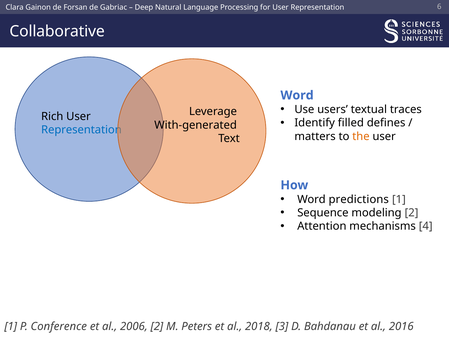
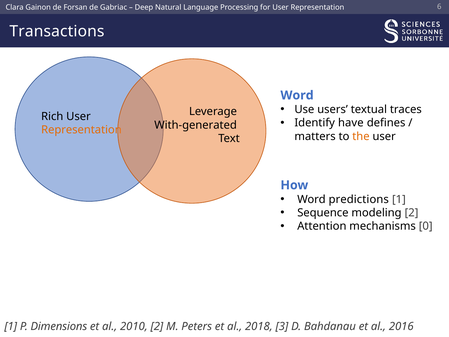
Collaborative: Collaborative -> Transactions (57, 31)
filled: filled -> have (351, 123)
Representation colour: blue -> orange (81, 130)
4: 4 -> 0 (426, 226)
Conference: Conference -> Dimensions (59, 326)
2006: 2006 -> 2010 (134, 326)
